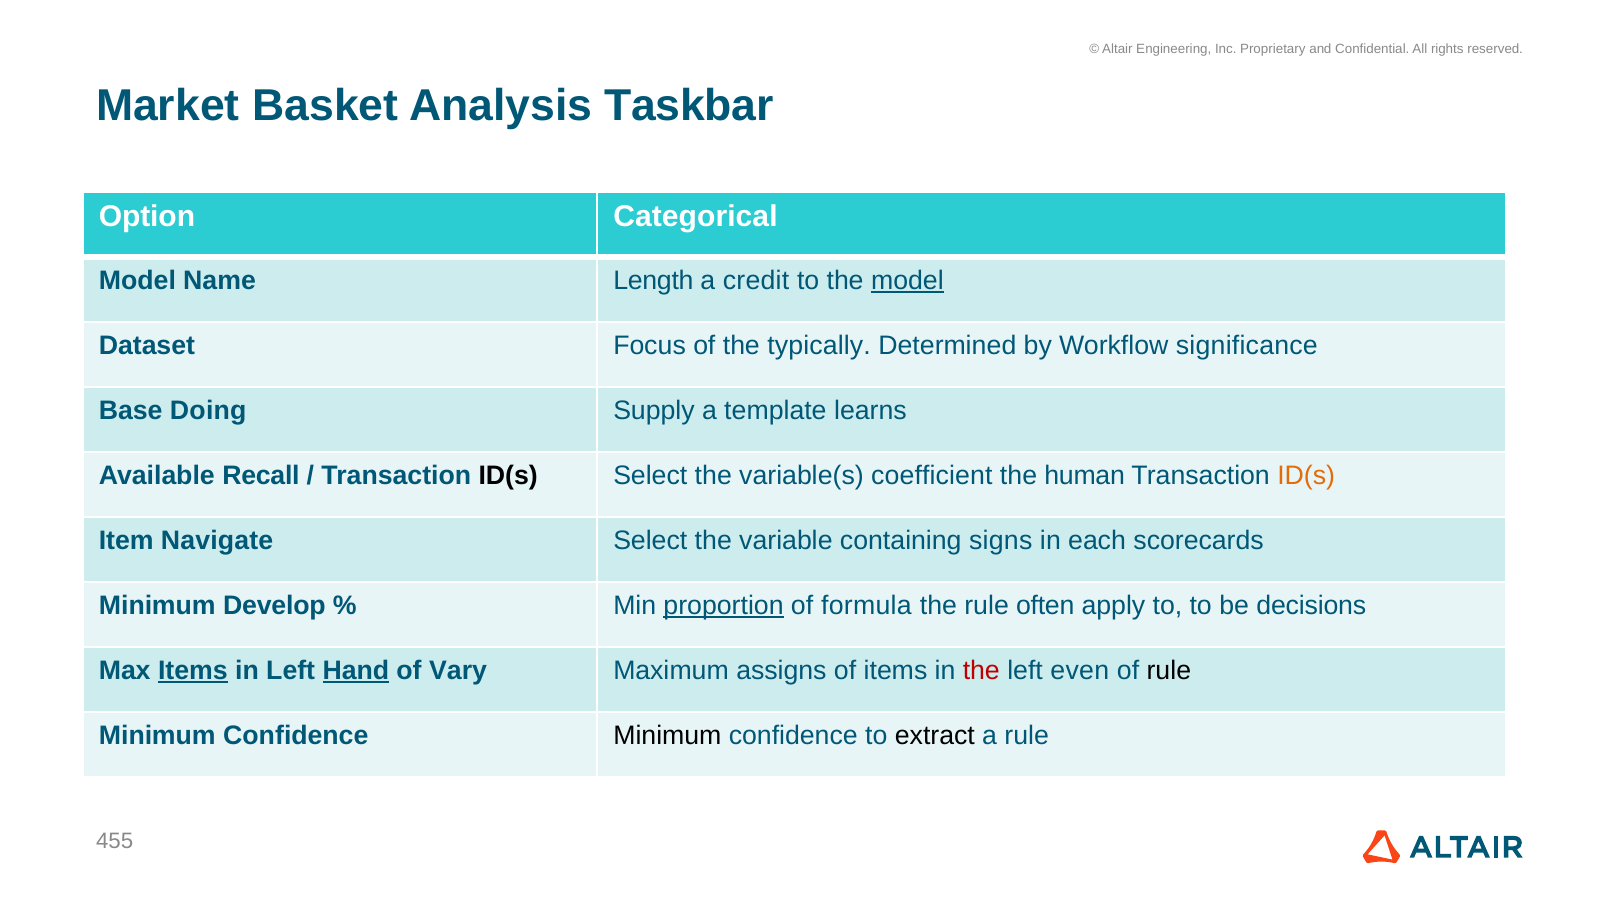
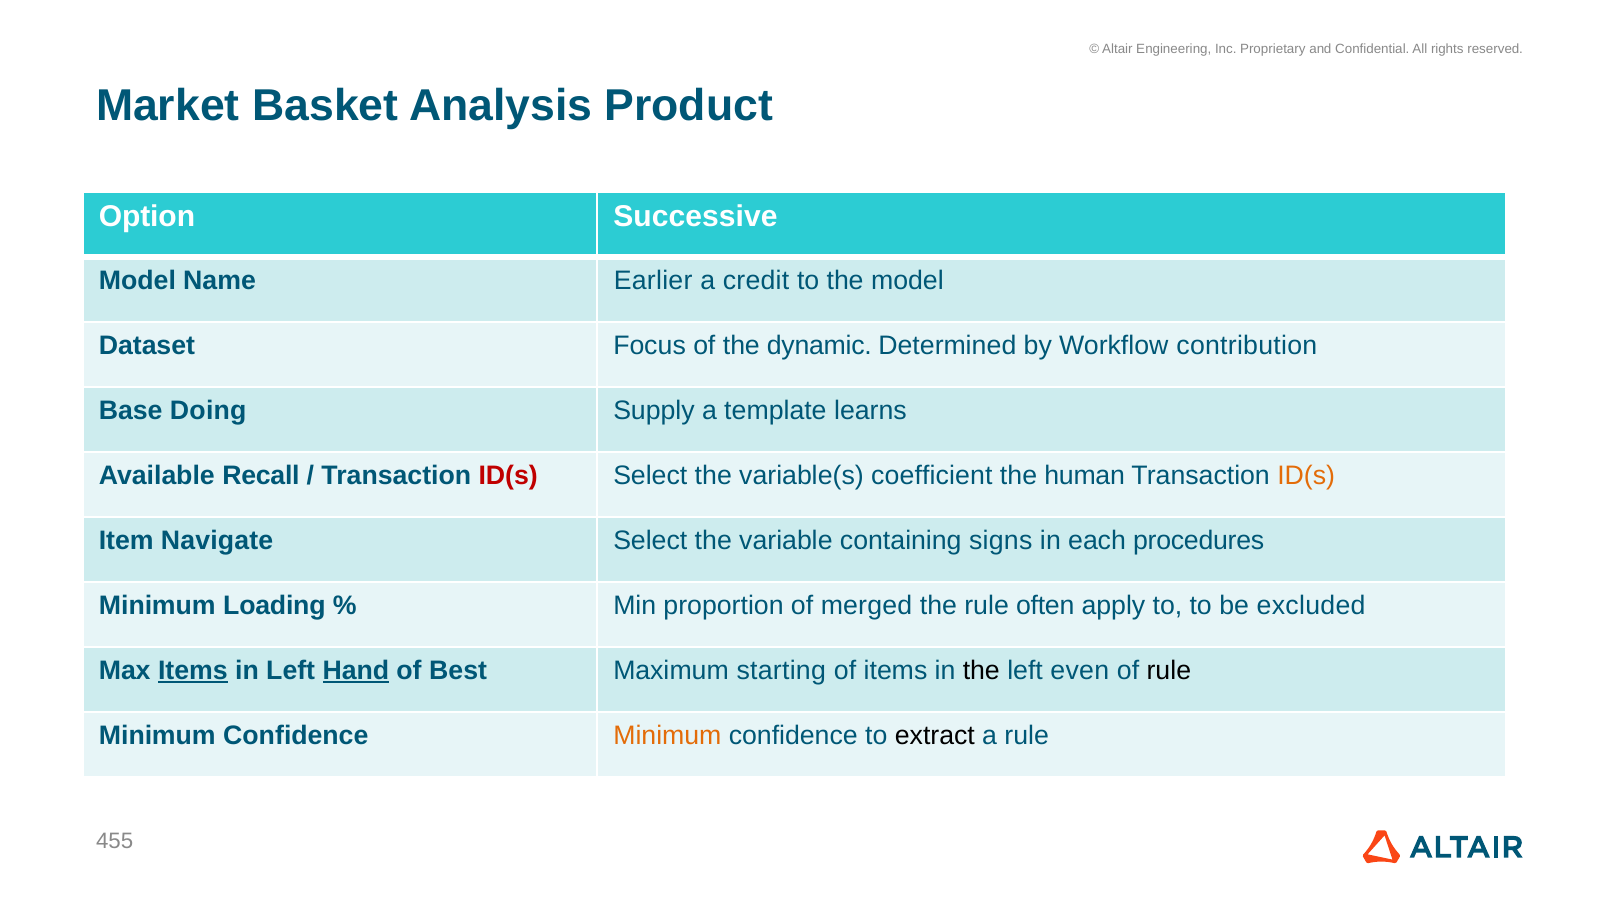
Taskbar: Taskbar -> Product (689, 106)
Categorical: Categorical -> Successive (695, 217)
Length: Length -> Earlier (653, 280)
model underline: present -> none (907, 280)
typically: typically -> dynamic (819, 345)
significance: significance -> contribution (1247, 345)
ID(s colour: black -> red (508, 475)
scorecards: scorecards -> procedures (1199, 540)
Develop: Develop -> Loading (274, 605)
proportion underline: present -> none (724, 605)
formula: formula -> merged (867, 605)
decisions: decisions -> excluded (1311, 605)
Vary: Vary -> Best (458, 670)
assigns: assigns -> starting (781, 670)
the colour: red -> black (981, 670)
Minimum colour: black -> orange (667, 735)
